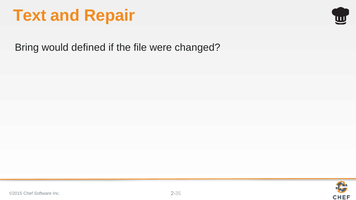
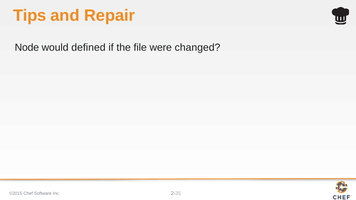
Text: Text -> Tips (30, 15)
Bring: Bring -> Node (27, 48)
